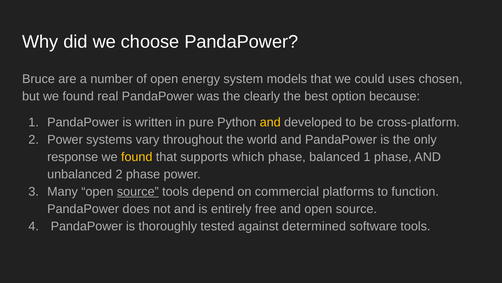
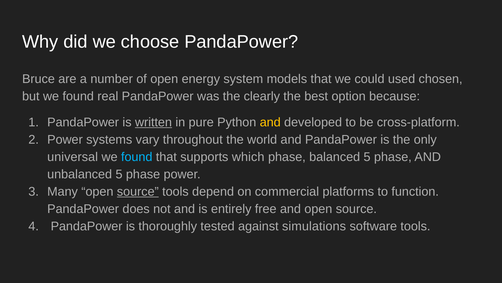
uses: uses -> used (402, 79)
written underline: none -> present (153, 122)
response: response -> universal (73, 157)
found colour: yellow -> light blue (137, 157)
balanced 1: 1 -> 5 (367, 157)
unbalanced 2: 2 -> 5 (119, 174)
determined: determined -> simulations (314, 226)
